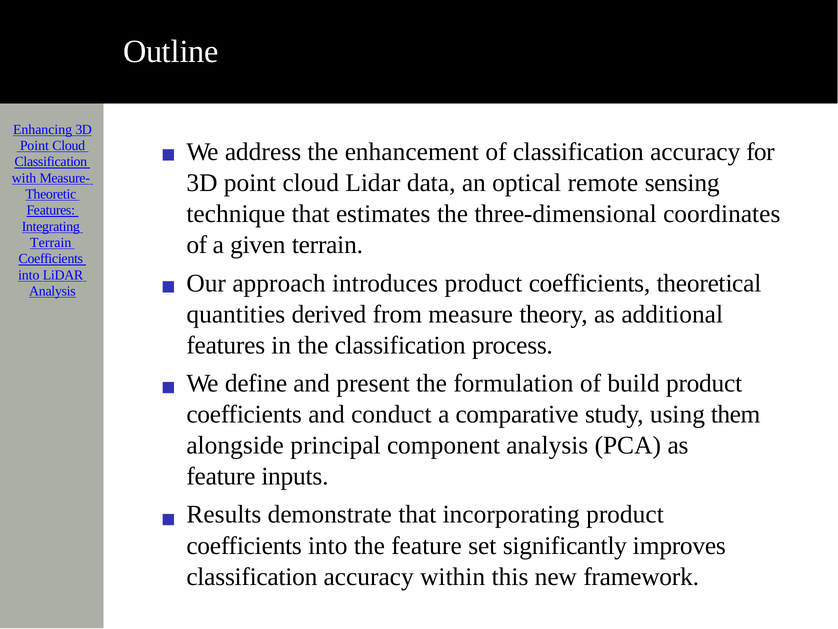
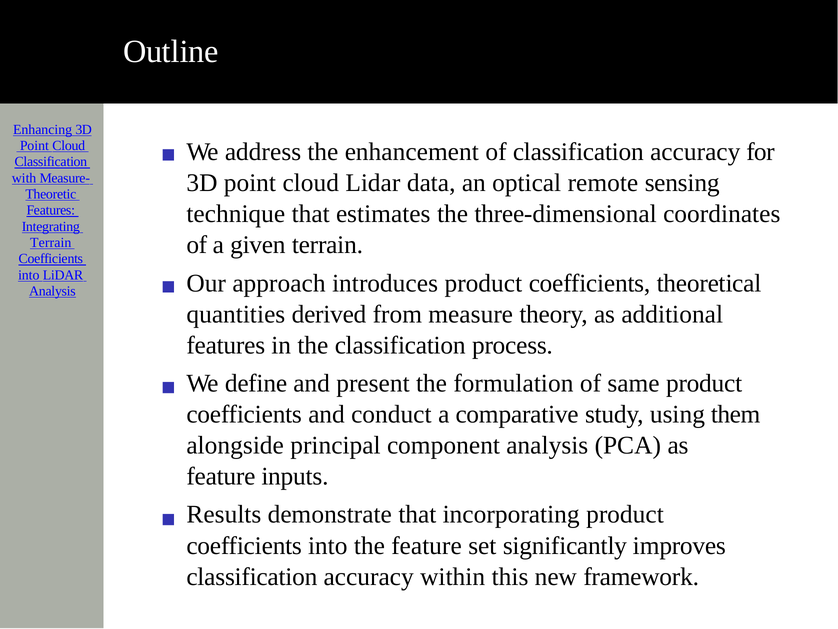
build: build -> same (633, 383)
